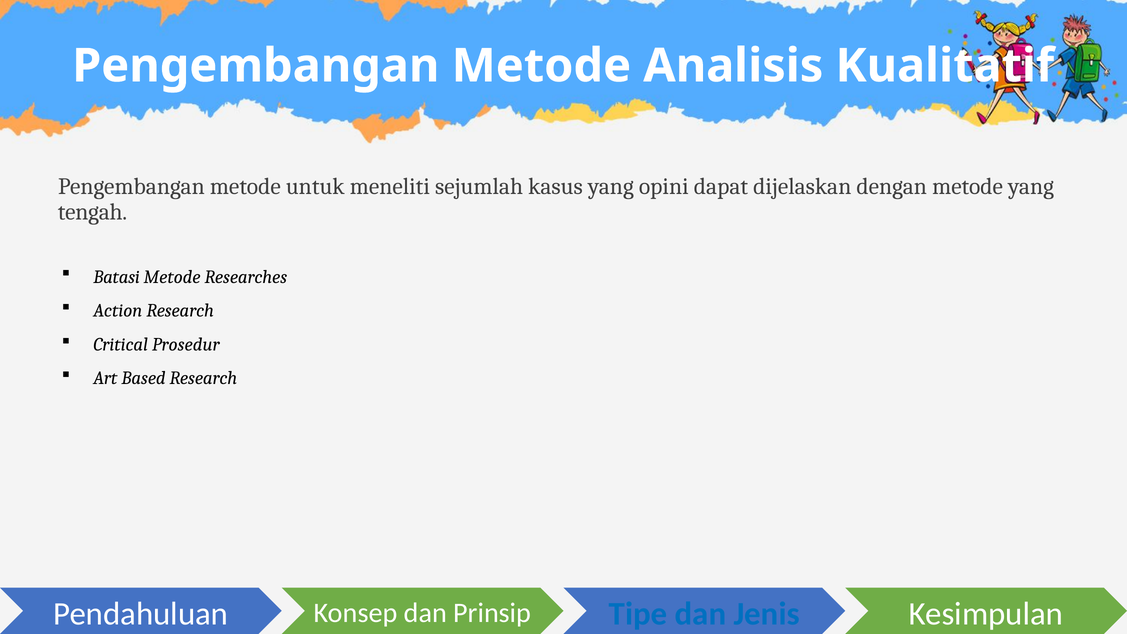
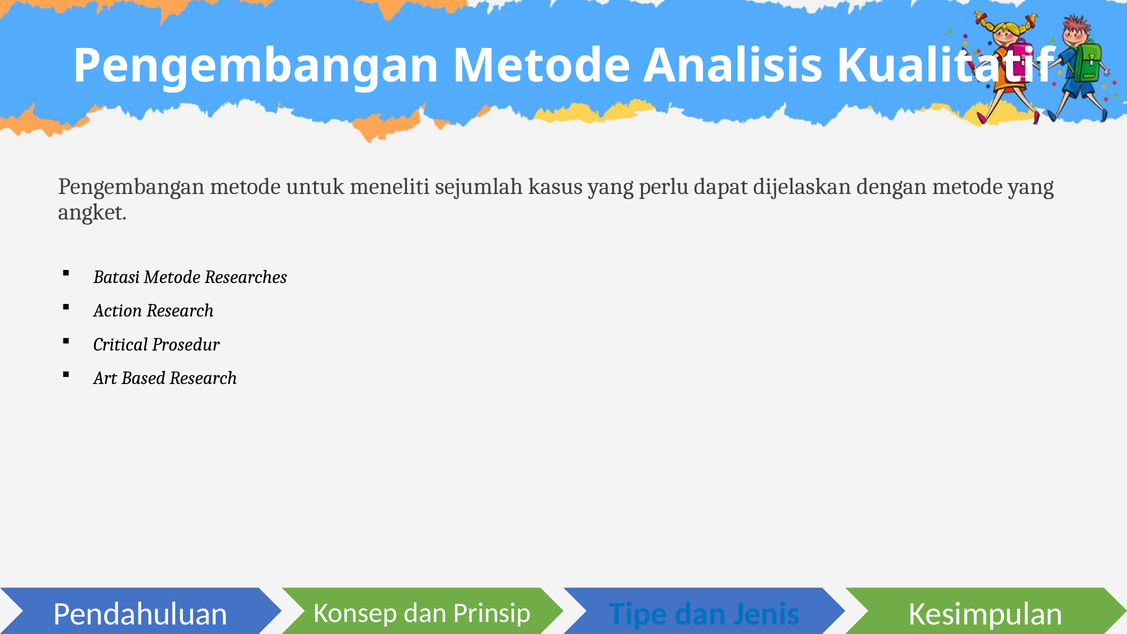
opini: opini -> perlu (664, 186)
tengah: tengah -> angket (92, 212)
